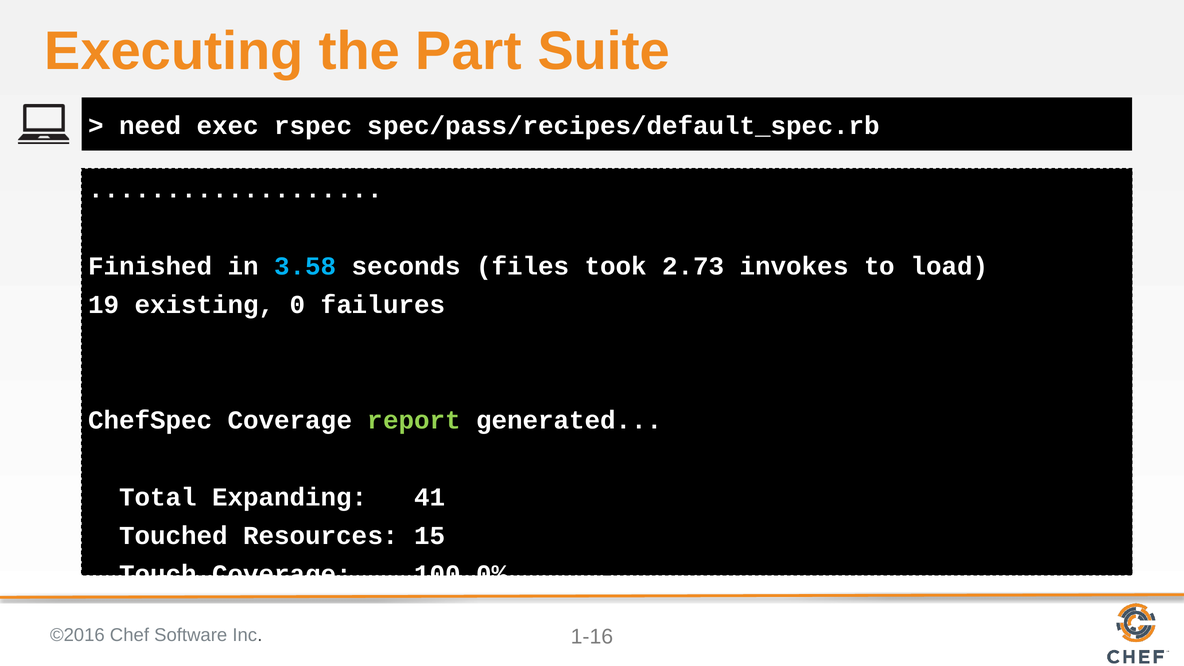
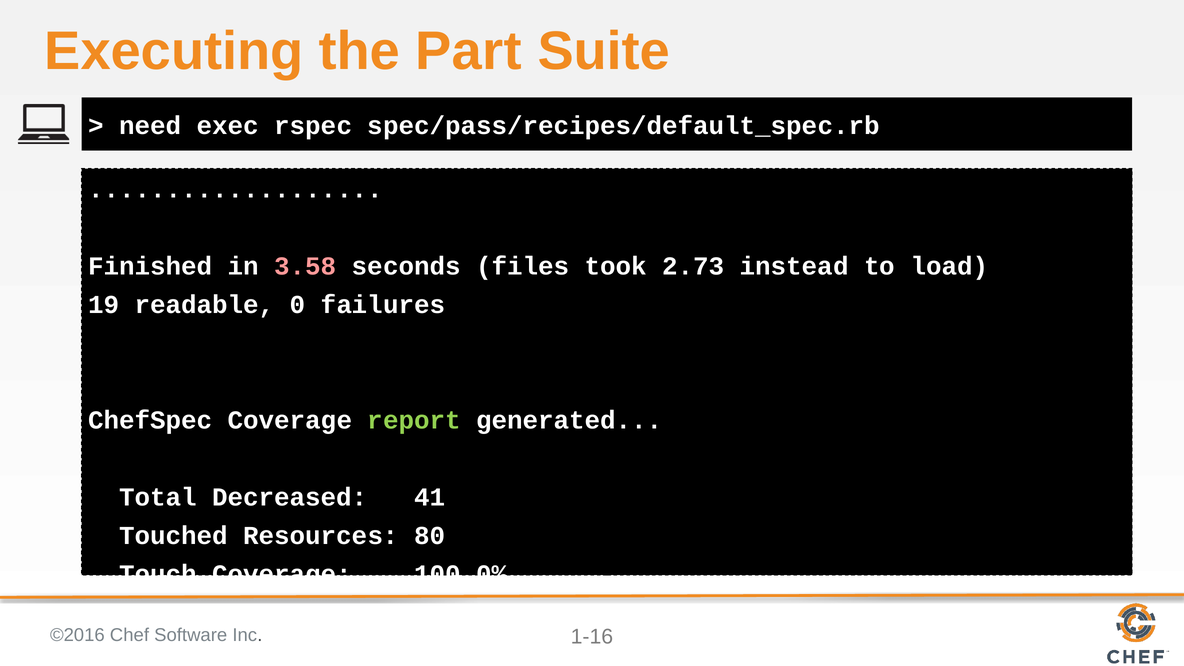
3.58 colour: light blue -> pink (305, 266)
invokes: invokes -> instead (794, 266)
existing: existing -> readable (205, 305)
Expanding: Expanding -> Decreased (290, 497)
15: 15 -> 80 (430, 536)
